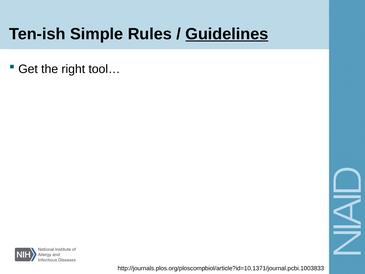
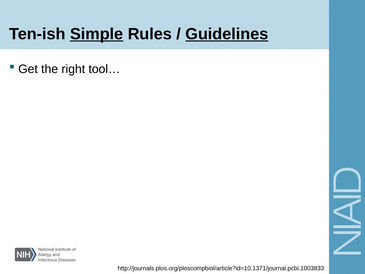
Simple underline: none -> present (97, 34)
